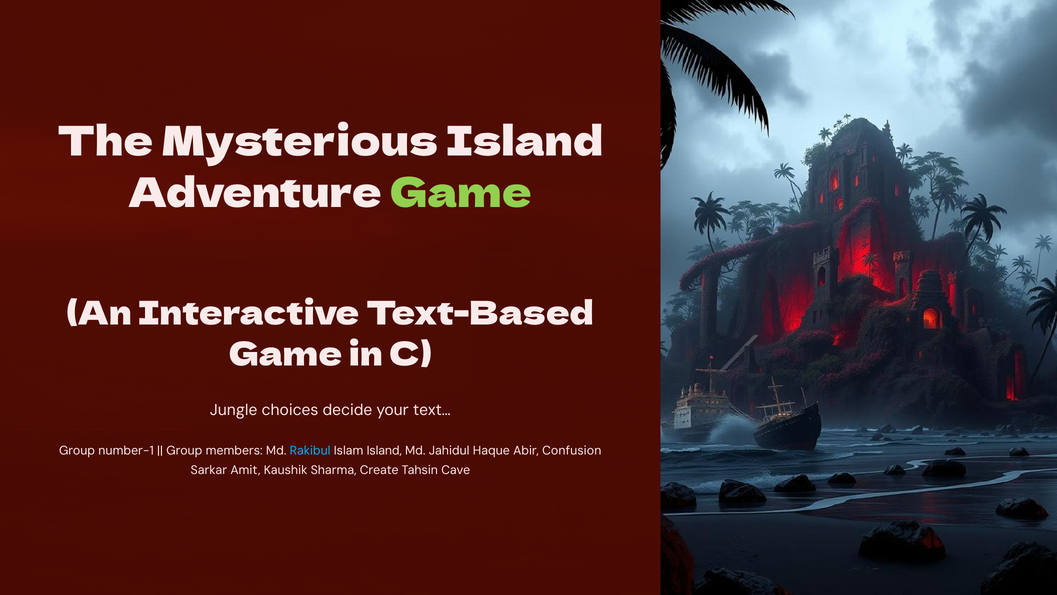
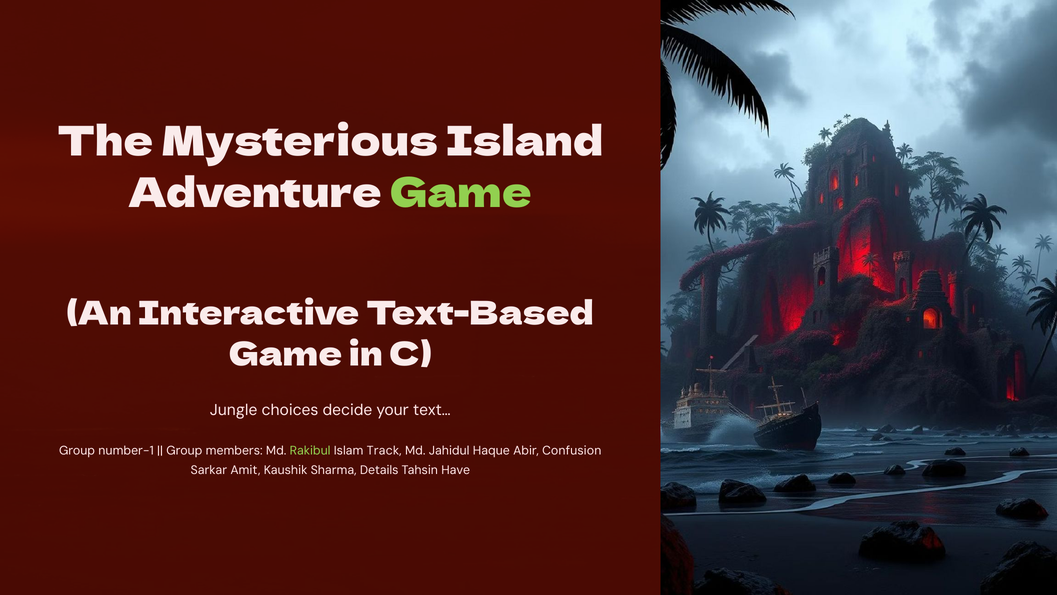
Rakibul colour: light blue -> light green (310, 450)
Islam Island: Island -> Track (384, 450)
Create: Create -> Details (379, 470)
Cave: Cave -> Have (456, 470)
